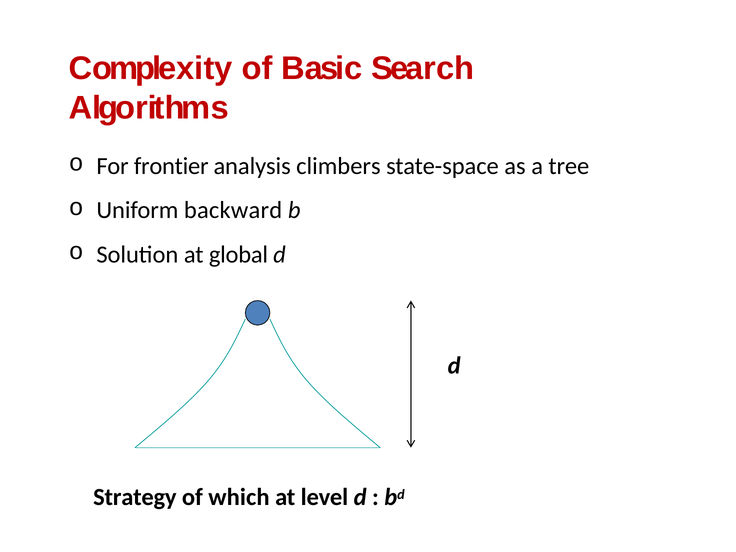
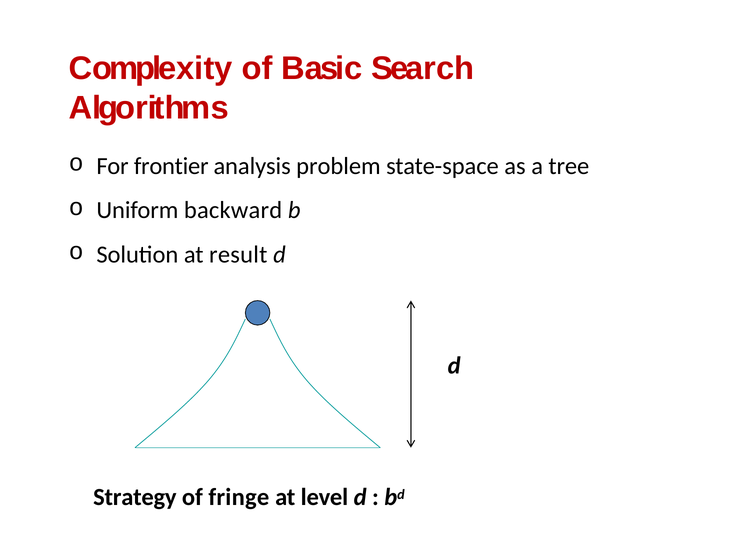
climbers: climbers -> problem (338, 166)
global: global -> result (238, 254)
which: which -> fringe (239, 497)
